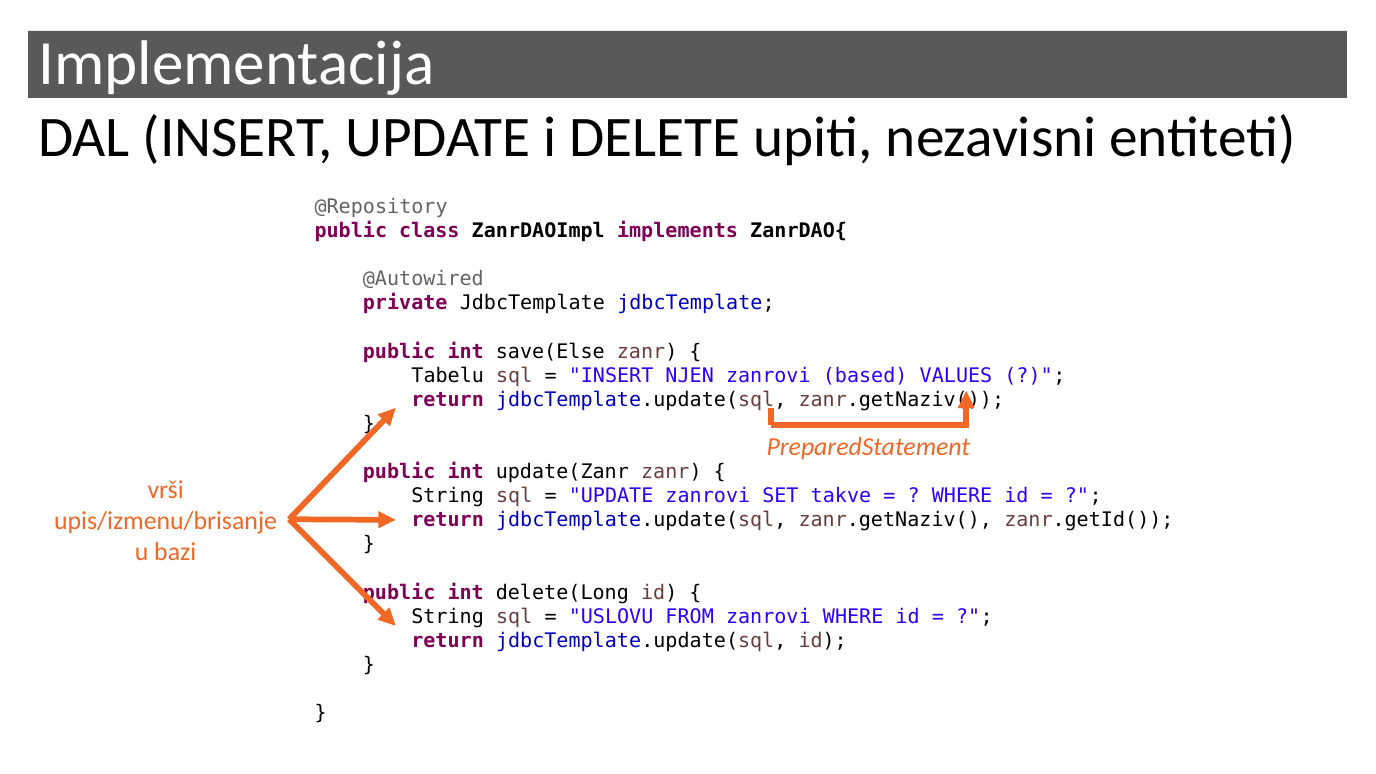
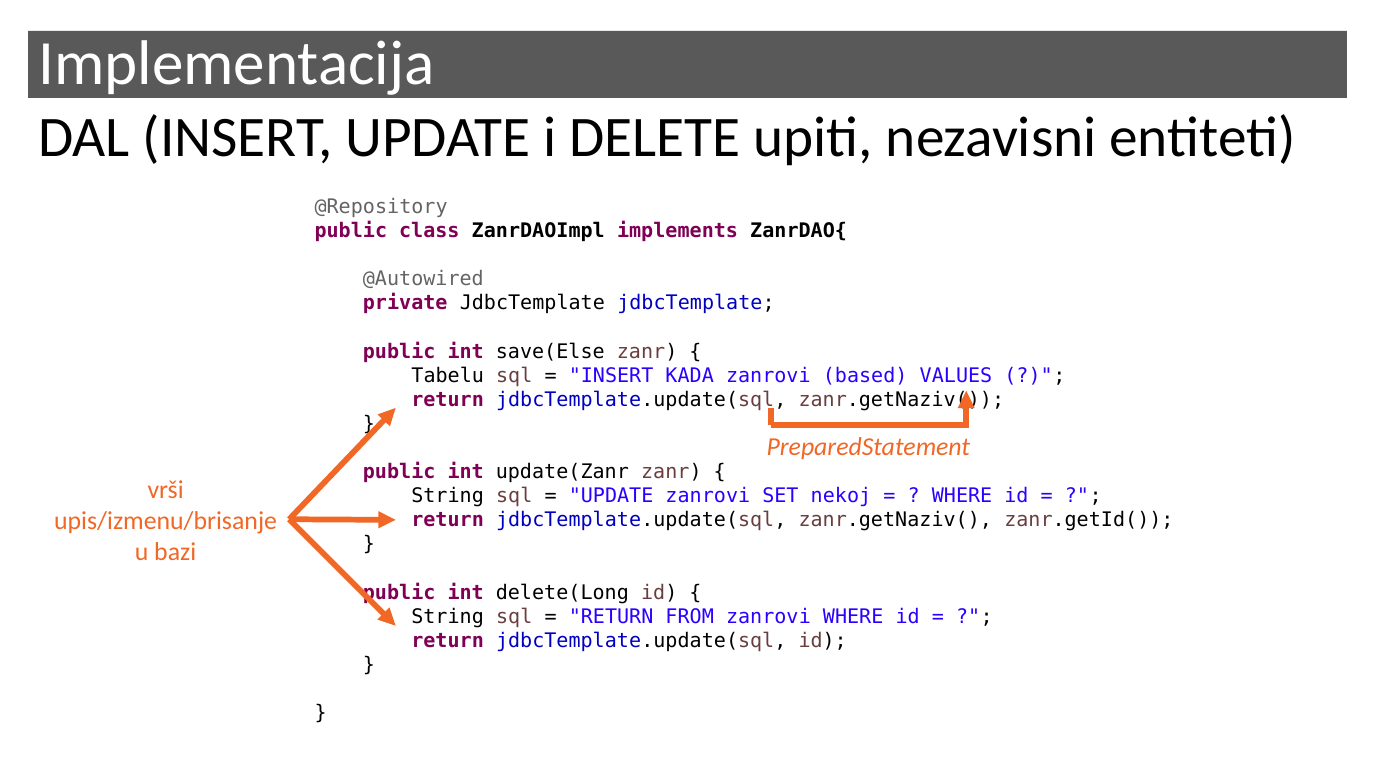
NJEN: NJEN -> KADA (690, 376)
takve: takve -> nekoj (841, 496)
USLOVU: USLOVU -> RETURN (611, 617)
